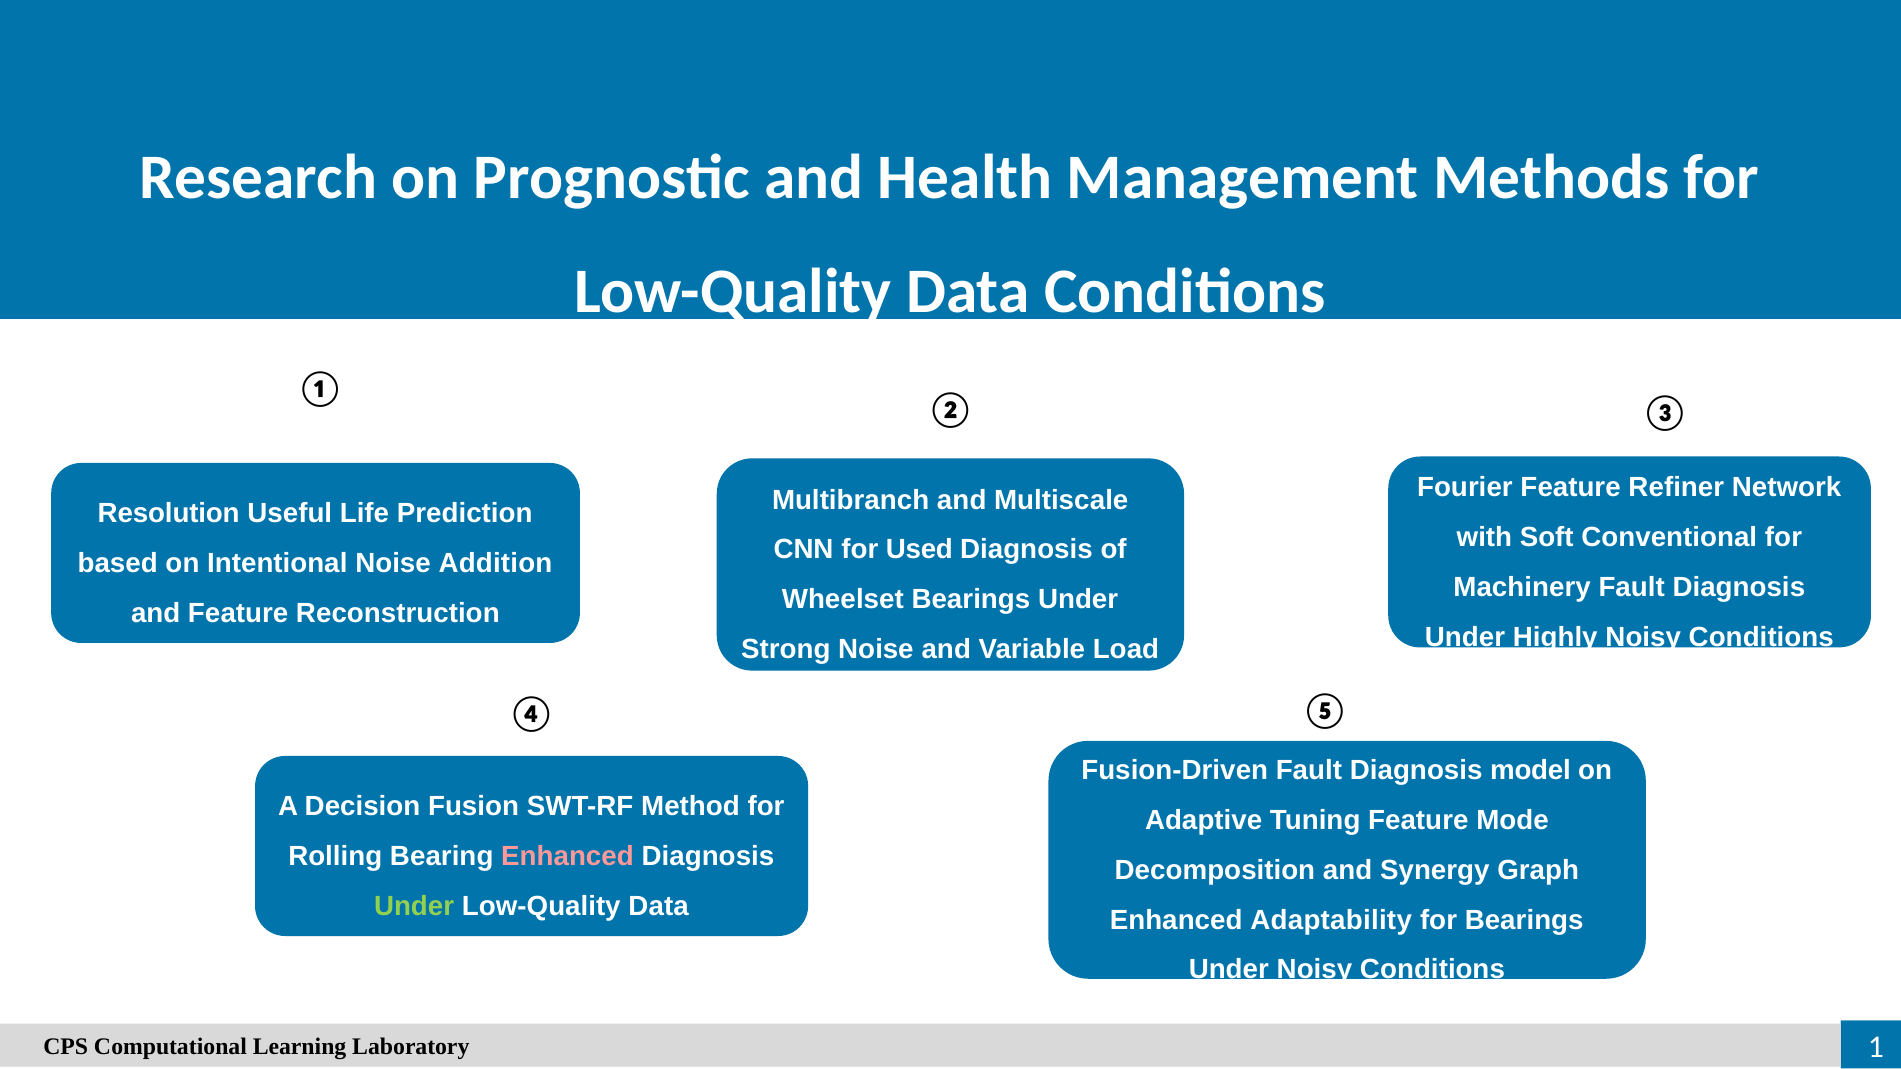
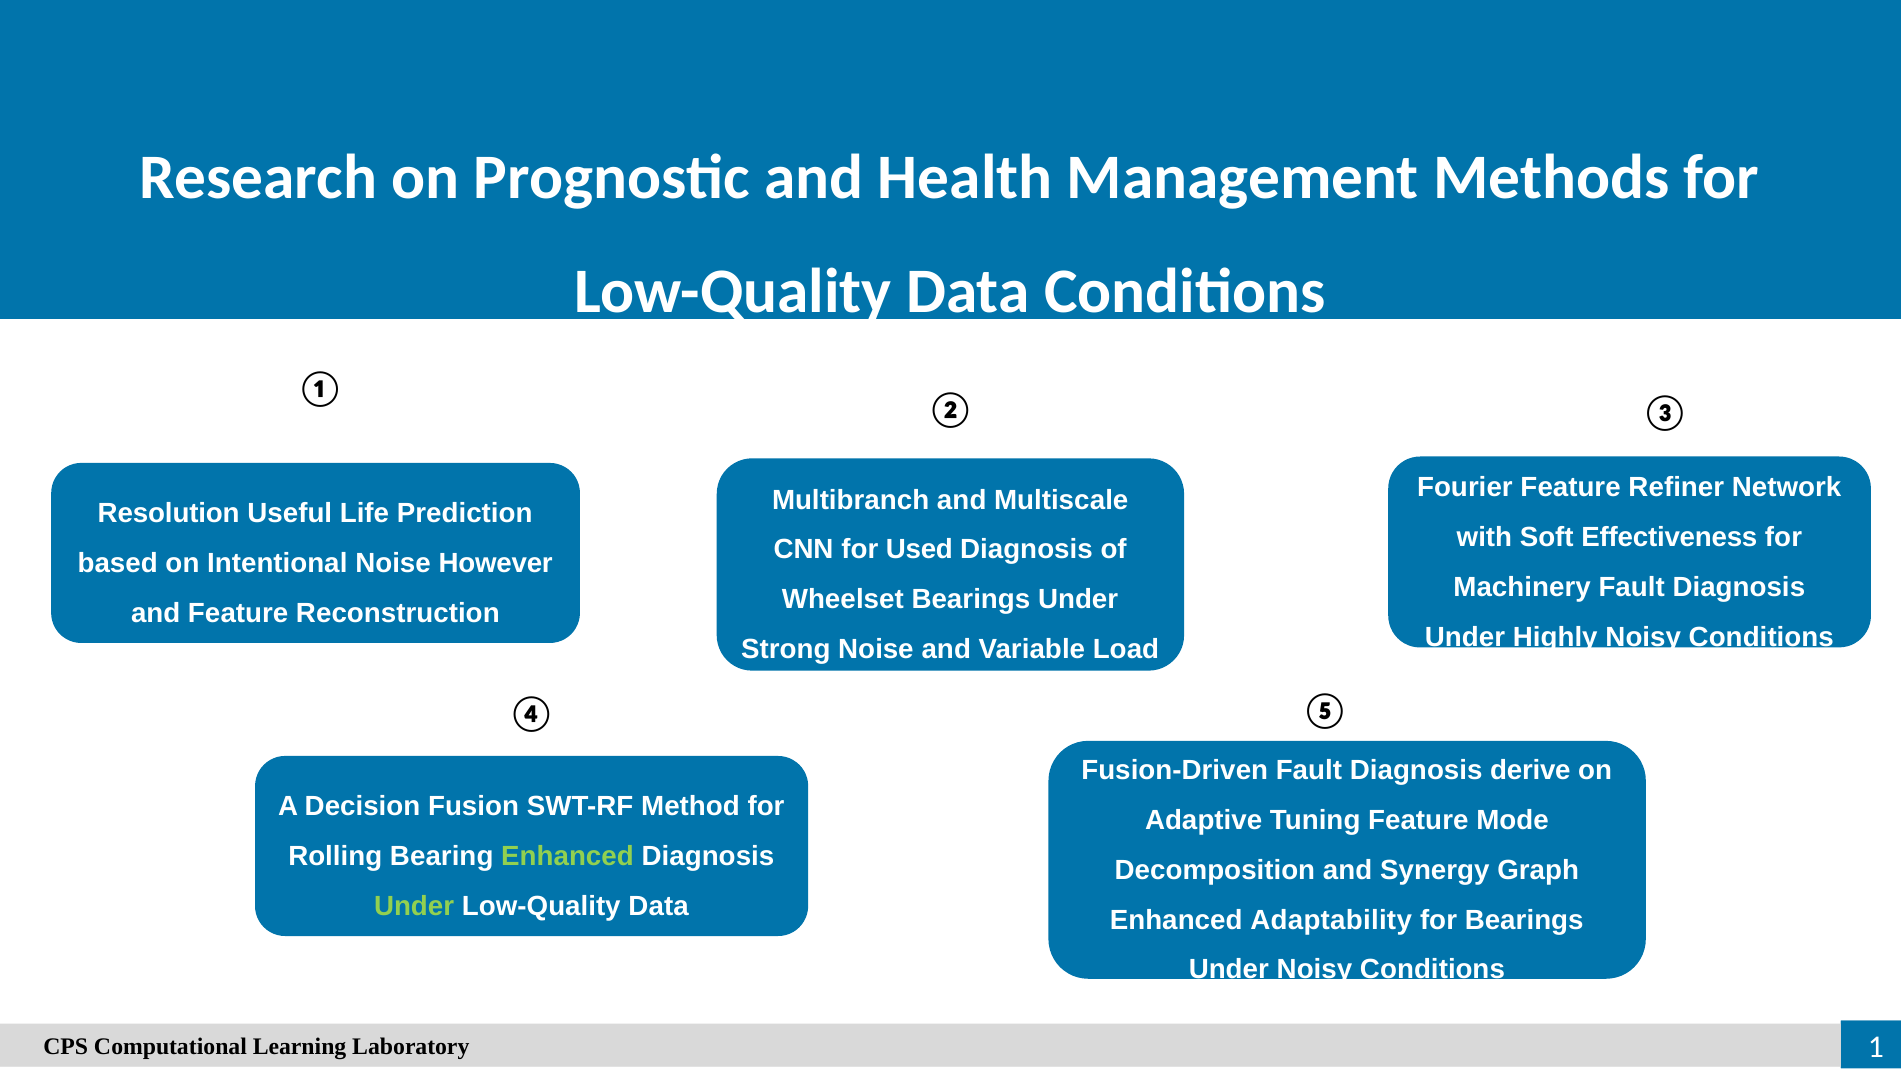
Conventional: Conventional -> Effectiveness (1669, 537)
Addition: Addition -> However (496, 563)
model: model -> derive (1530, 770)
Enhanced colour: pink -> light green (567, 856)
